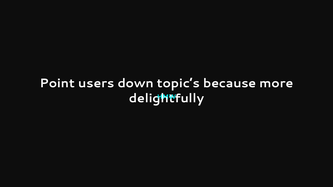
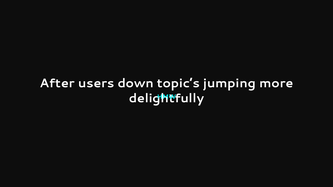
Point: Point -> After (57, 83)
because: because -> jumping (230, 83)
